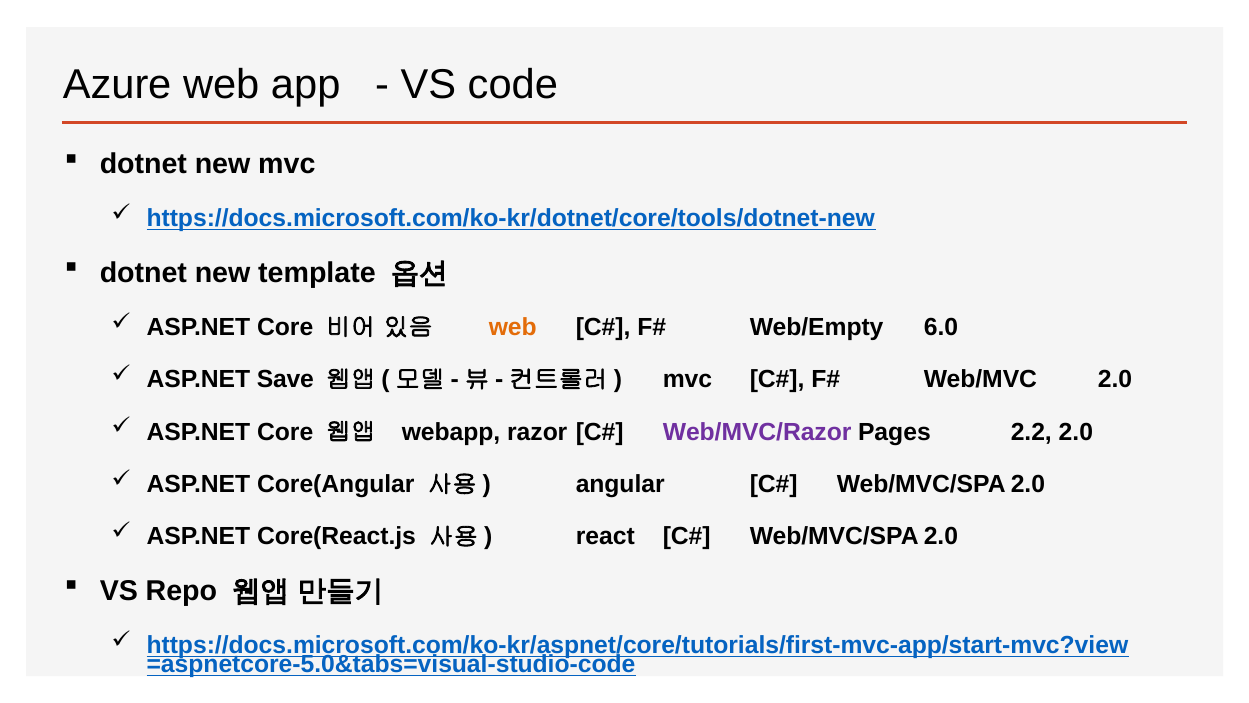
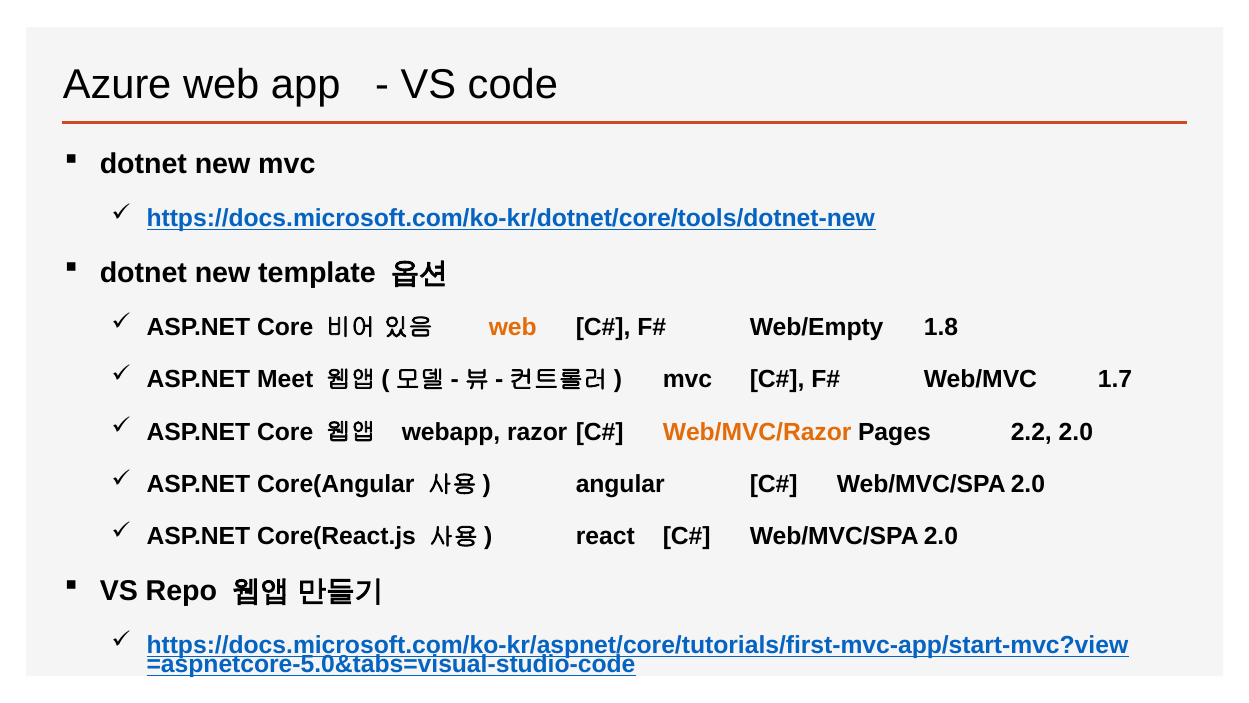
6.0: 6.0 -> 1.8 (941, 327)
Save: Save -> Meet (285, 379)
Web/MVC 2.0: 2.0 -> 1.7 (1115, 379)
Web/MVC/Razor colour: purple -> orange (757, 432)
